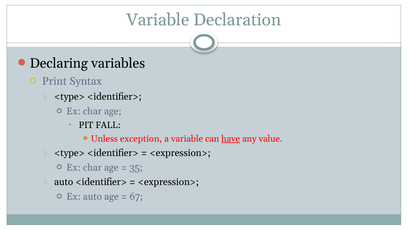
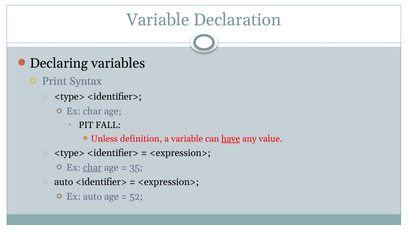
exception: exception -> definition (141, 138)
char underline: none -> present (92, 167)
67: 67 -> 52 (136, 196)
